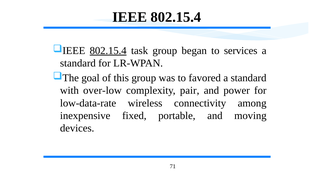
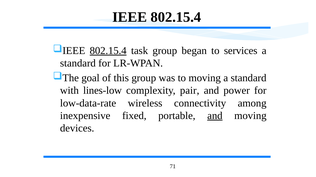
to favored: favored -> moving (205, 78)
over-low: over-low -> lines-low (102, 91)
and underline: none -> present (215, 116)
